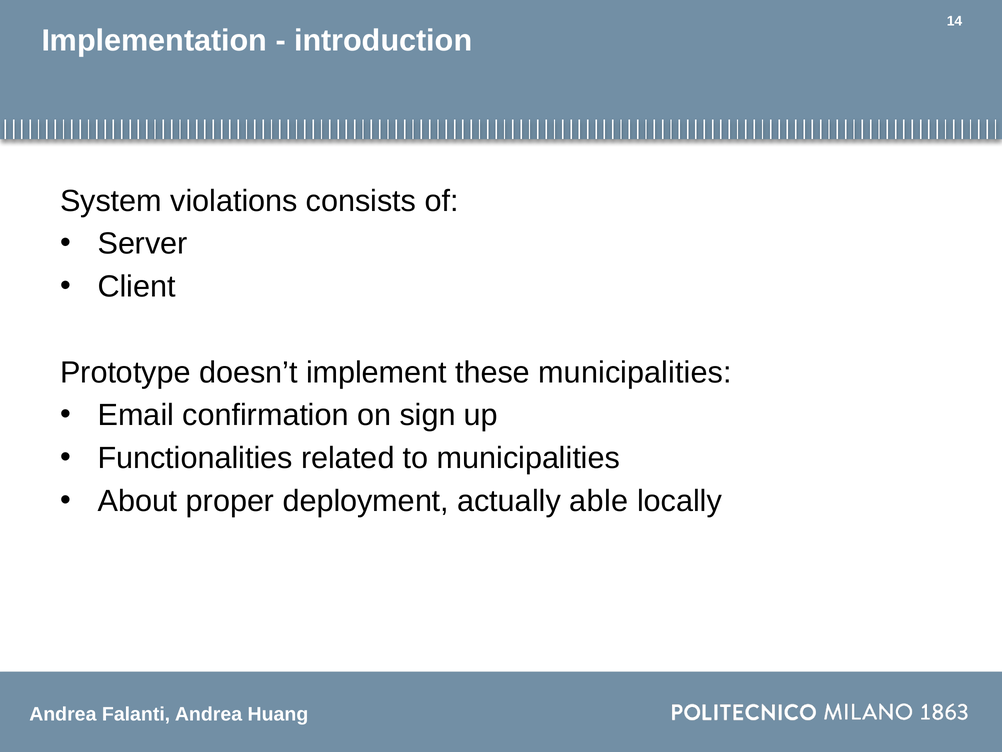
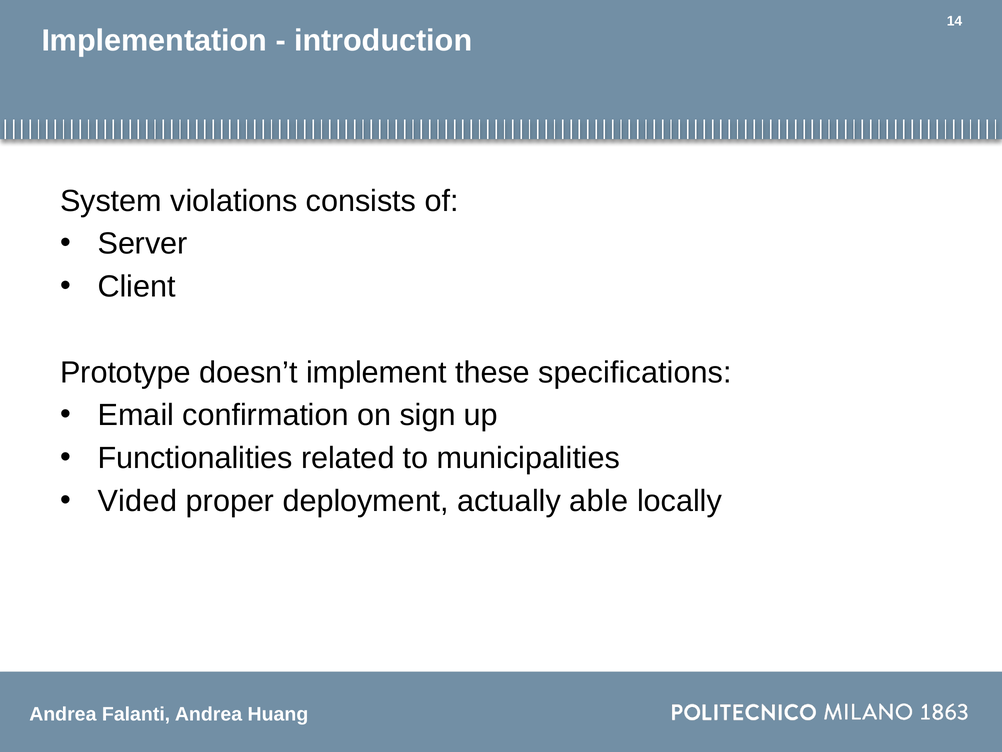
these municipalities: municipalities -> specifications (635, 372)
About: About -> Vided (137, 501)
